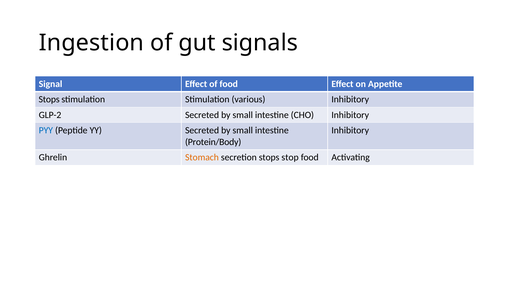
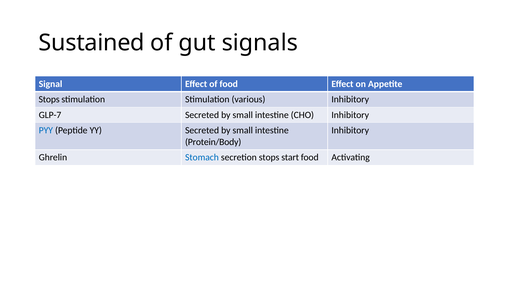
Ingestion: Ingestion -> Sustained (92, 43)
GLP-2: GLP-2 -> GLP-7 (50, 115)
Stomach colour: orange -> blue (202, 158)
stop: stop -> start (290, 158)
